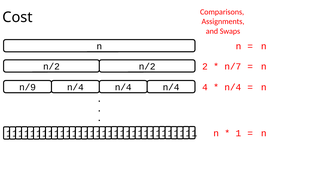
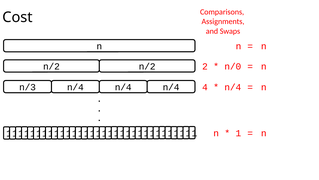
n/7: n/7 -> n/0 (233, 66)
n/9: n/9 -> n/3 (28, 87)
